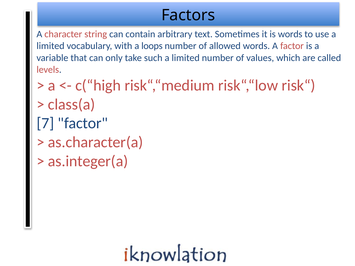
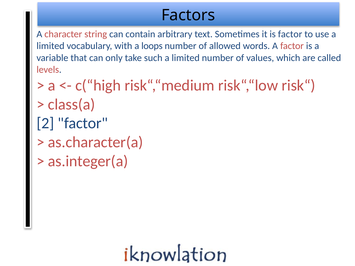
is words: words -> factor (290, 34)
7: 7 -> 2 (45, 123)
